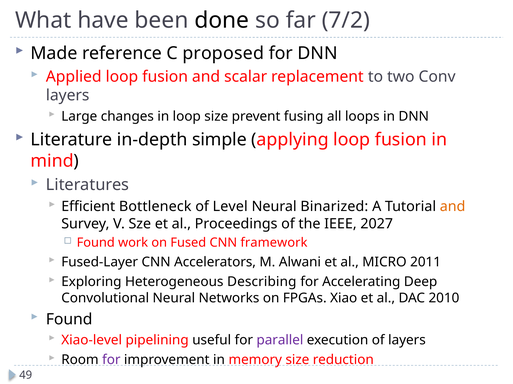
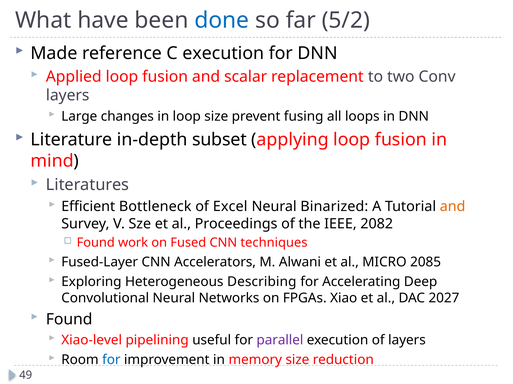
done colour: black -> blue (222, 20)
7/2: 7/2 -> 5/2 (346, 20)
C proposed: proposed -> execution (223, 53)
simple: simple -> subset (219, 140)
Level: Level -> Excel (230, 207)
2027: 2027 -> 2082 (377, 224)
framework: framework -> techniques (274, 243)
2011: 2011 -> 2085 (426, 263)
2010: 2010 -> 2027 (444, 299)
for colour: purple -> blue (111, 361)
